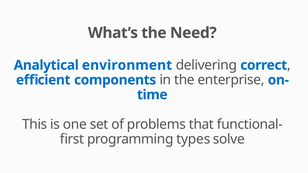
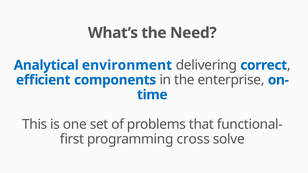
types: types -> cross (193, 139)
